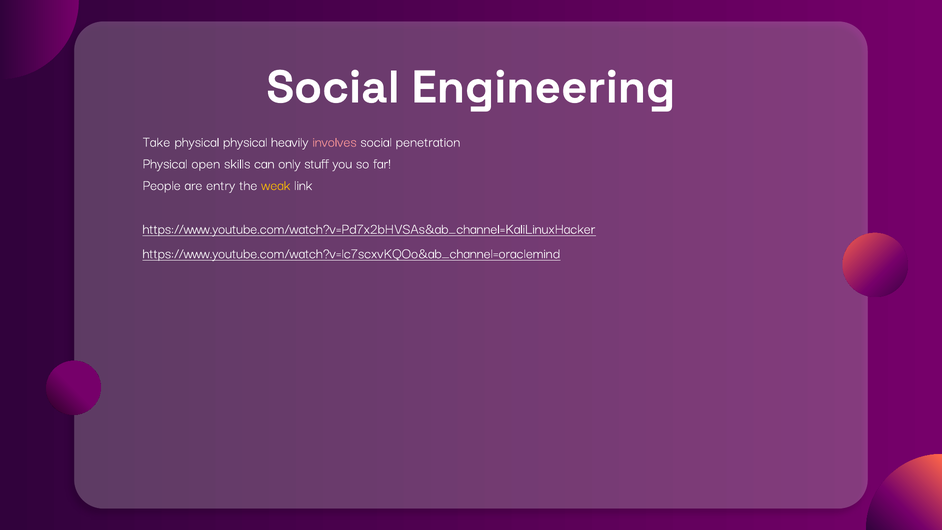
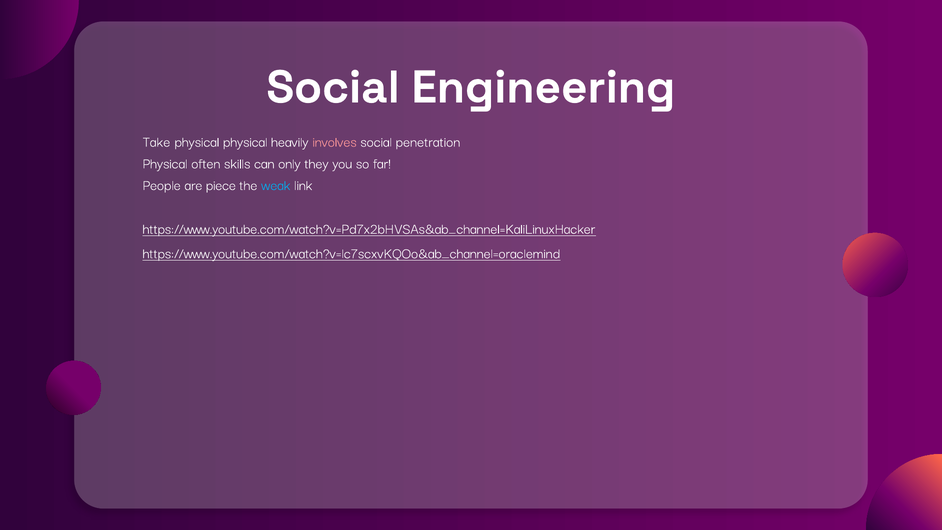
open: open -> often (206, 163)
stuff: stuff -> they (317, 163)
entry: entry -> piece (221, 185)
weak colour: yellow -> light blue (276, 185)
